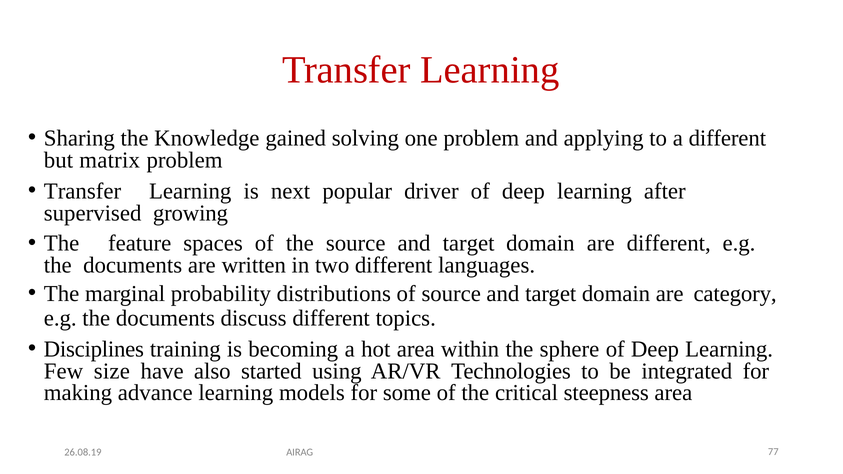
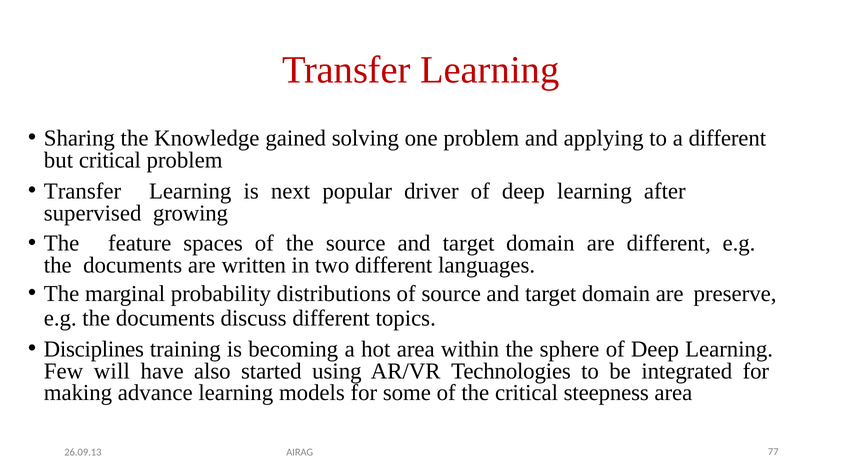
but matrix: matrix -> critical (110, 160)
category: category -> preserve (735, 294)
size: size -> will (112, 371)
26.08.19: 26.08.19 -> 26.09.13 (83, 452)
